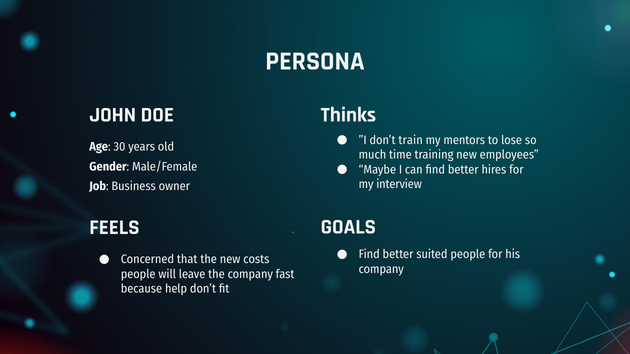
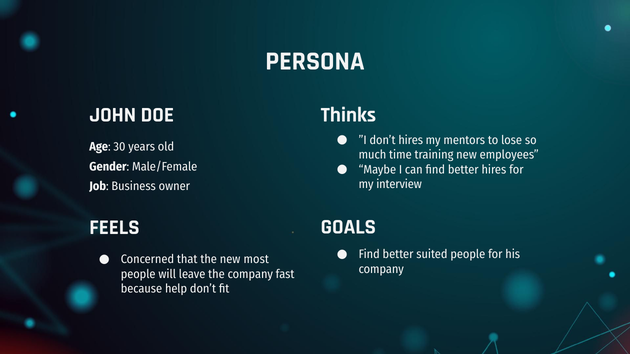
don’t train: train -> hires (411, 140)
costs: costs -> most (256, 260)
